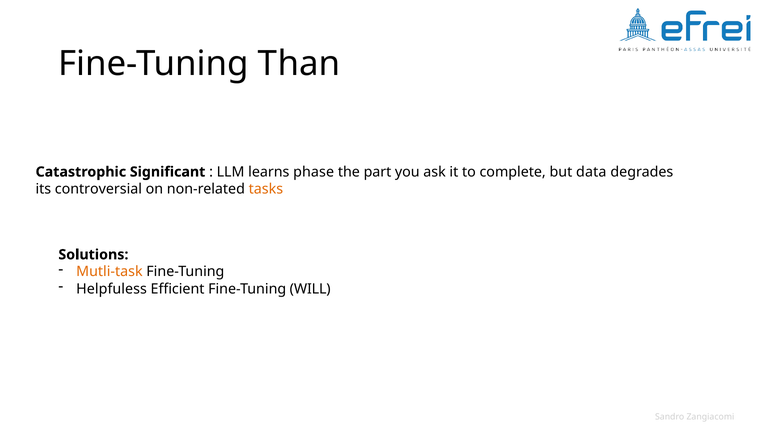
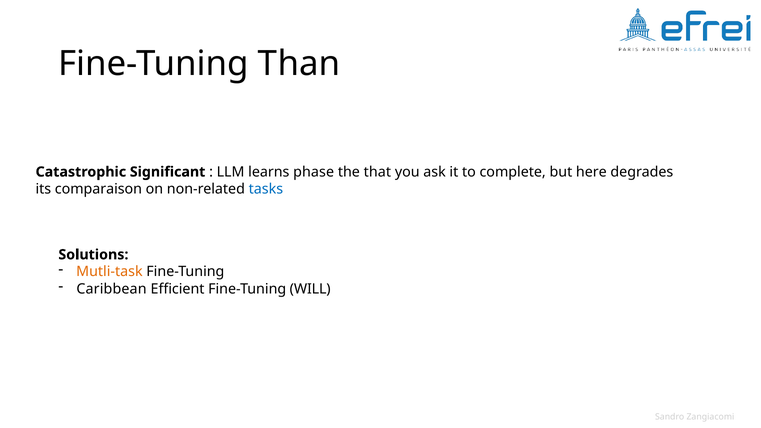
part: part -> that (377, 172)
data: data -> here (591, 172)
controversial: controversial -> comparaison (98, 189)
tasks colour: orange -> blue (266, 189)
Helpfuless: Helpfuless -> Caribbean (111, 289)
